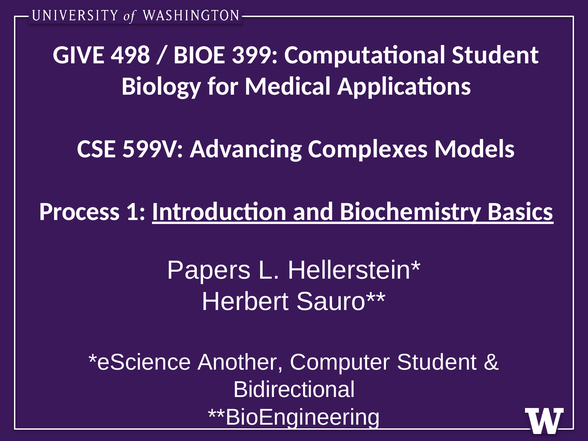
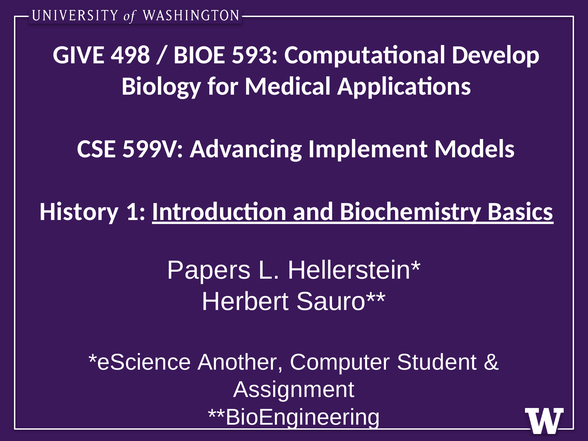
399: 399 -> 593 (255, 55)
Computational Student: Student -> Develop (496, 55)
Complexes: Complexes -> Implement (368, 149)
Process: Process -> History (79, 212)
Bidirectional: Bidirectional -> Assignment (294, 390)
